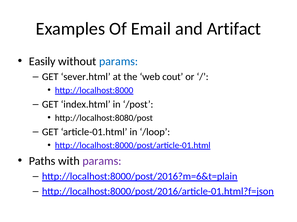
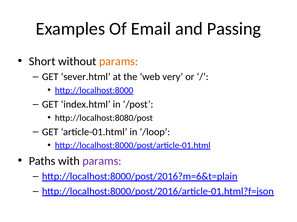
Artifact: Artifact -> Passing (234, 29)
Easily: Easily -> Short (42, 61)
params colour: blue -> orange (119, 61)
cout: cout -> very (173, 77)
